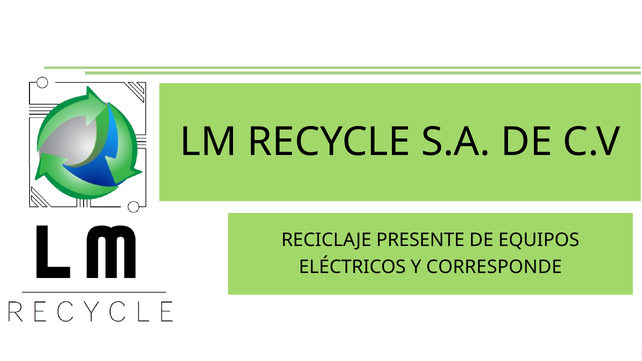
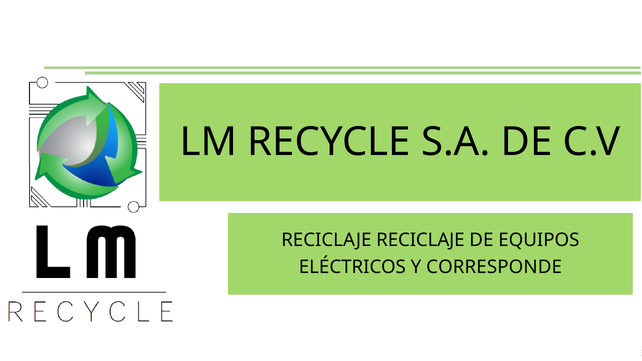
RECICLAJE PRESENTE: PRESENTE -> RECICLAJE (420, 240)
